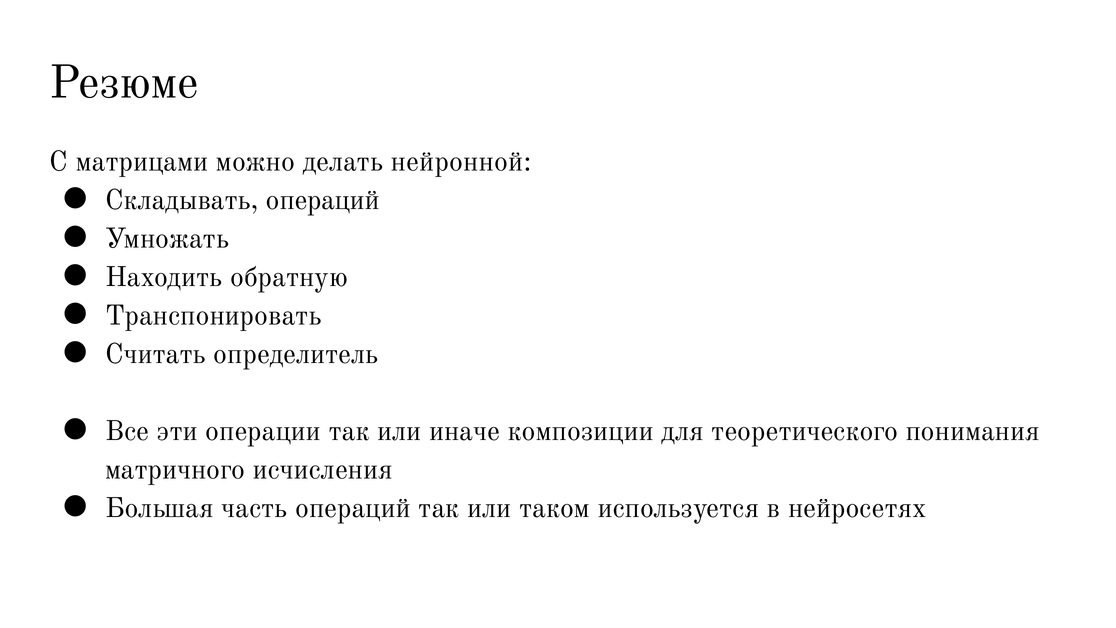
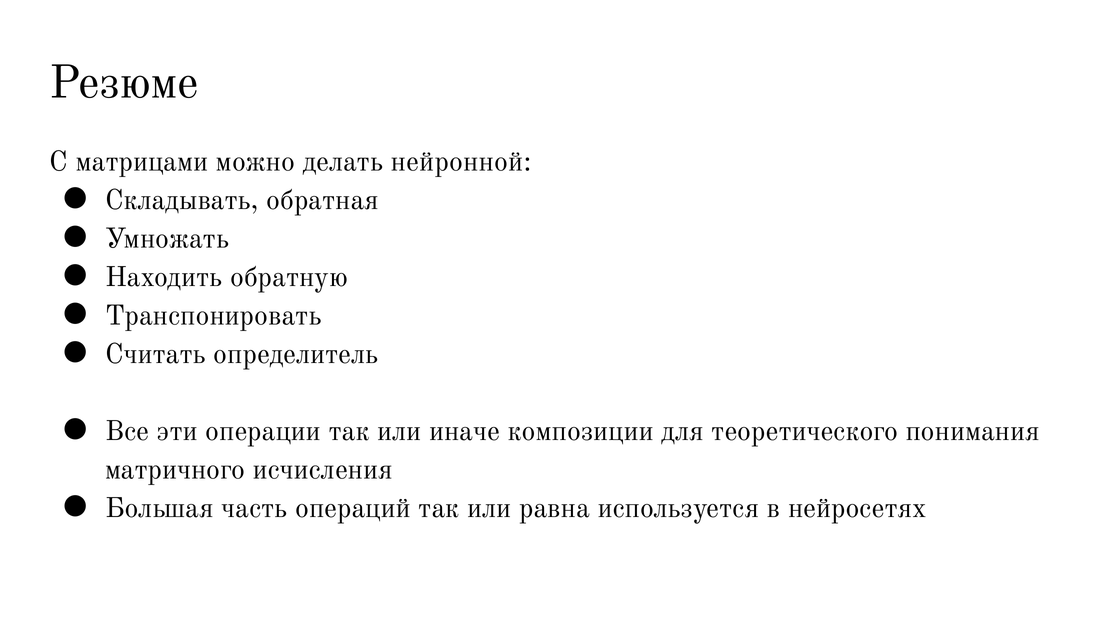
Складывать операций: операций -> обратная (323, 200)
таком: таком -> равна (554, 508)
